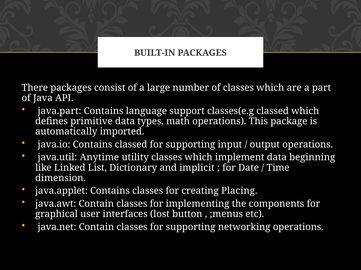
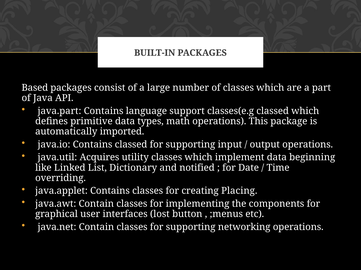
There: There -> Based (35, 88)
Anytime: Anytime -> Acquires (99, 158)
implicit: implicit -> notified (197, 168)
dimension: dimension -> overriding (61, 178)
